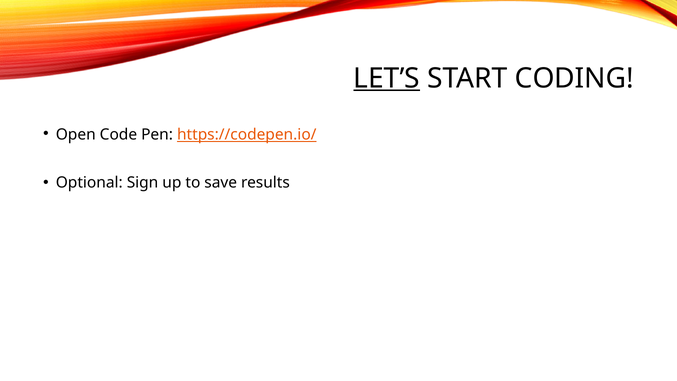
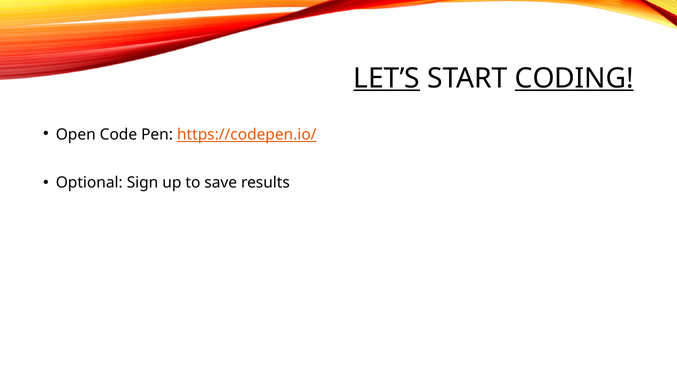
CODING underline: none -> present (574, 78)
